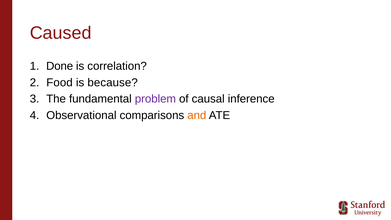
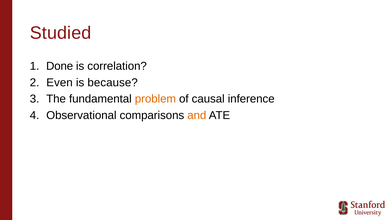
Caused: Caused -> Studied (61, 33)
Food: Food -> Even (60, 83)
problem colour: purple -> orange (155, 99)
